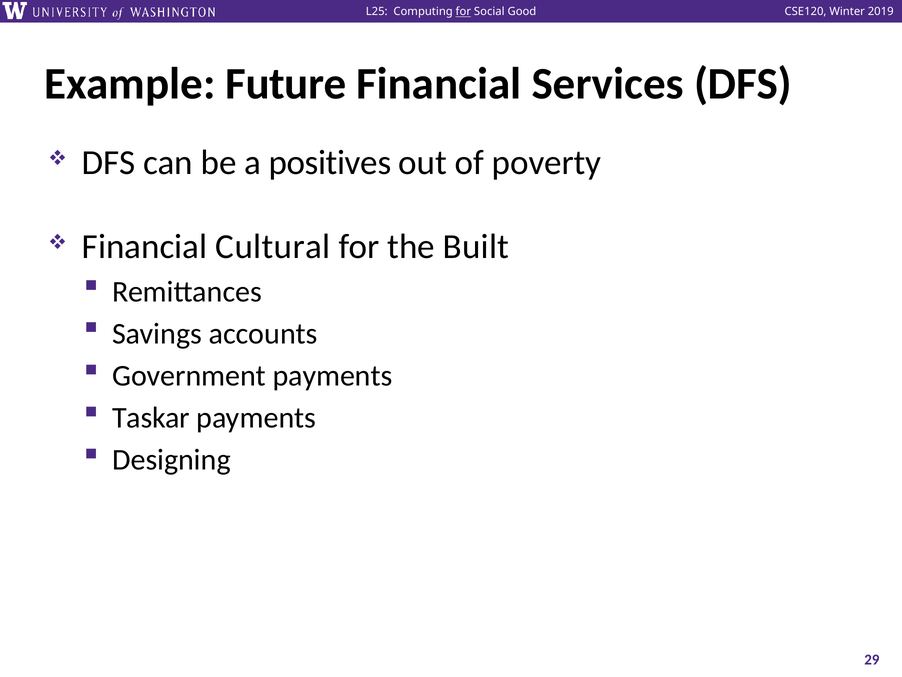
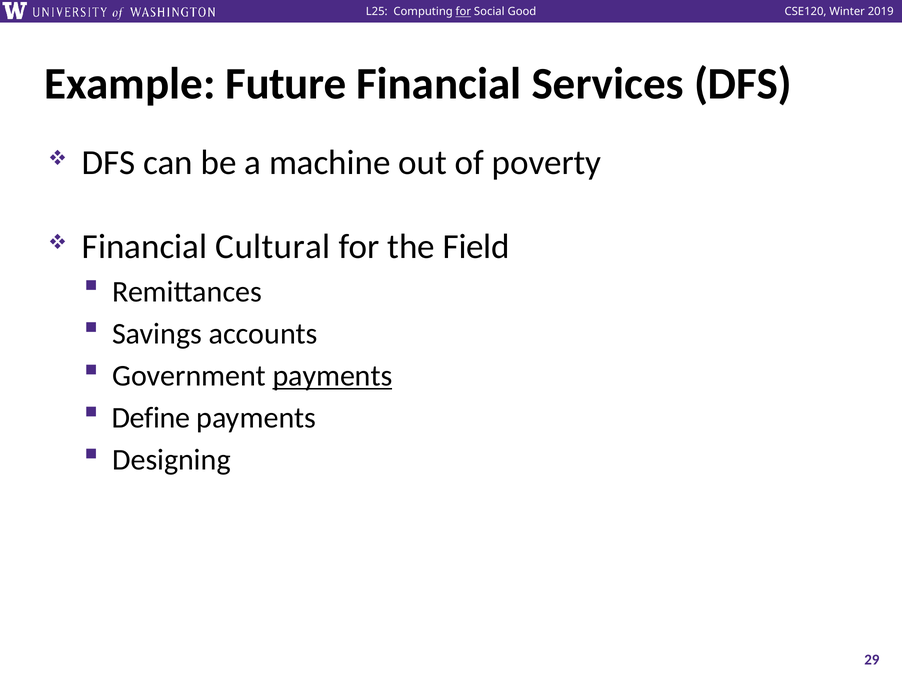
positives: positives -> machine (330, 162)
Built: Built -> Field (476, 247)
payments underline: none -> present (333, 376)
Taskar: Taskar -> Define (151, 418)
